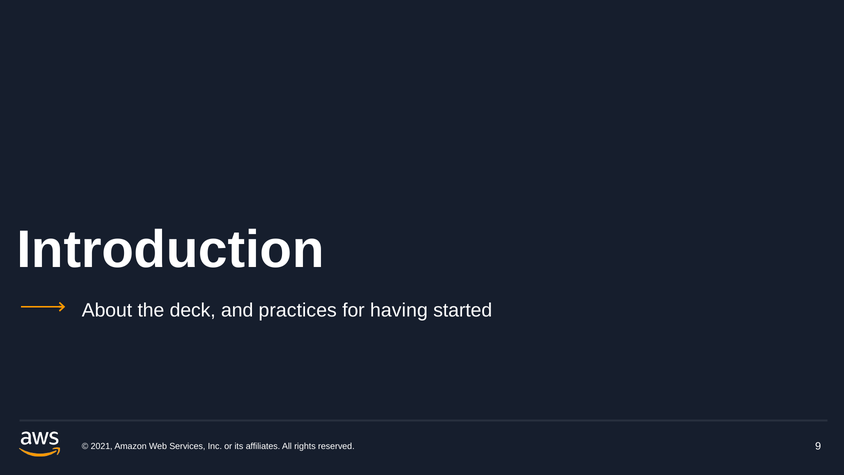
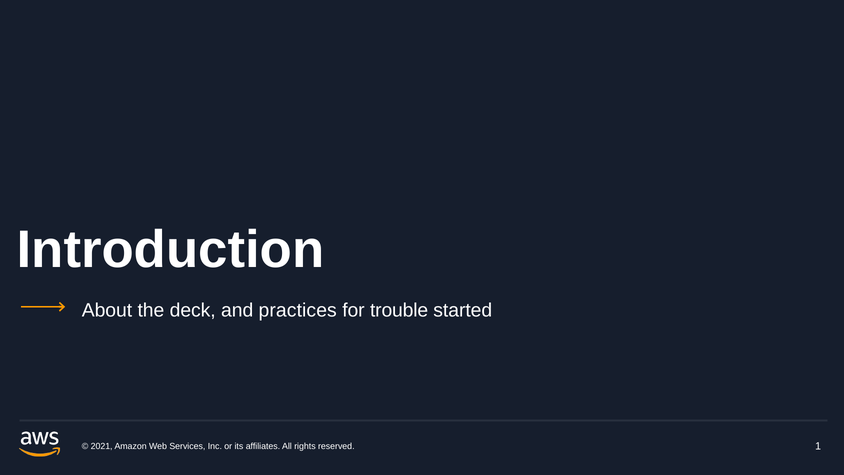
having: having -> trouble (399, 310)
9: 9 -> 1 (818, 446)
